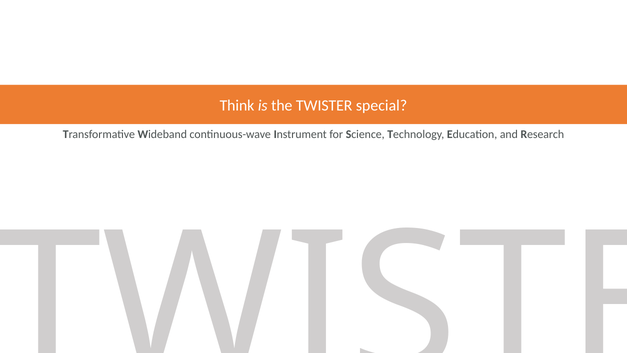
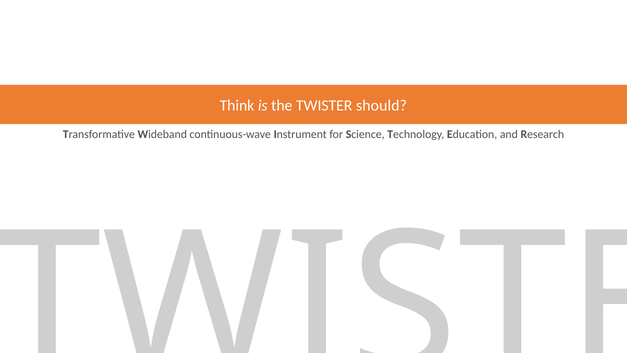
special: special -> should (381, 105)
